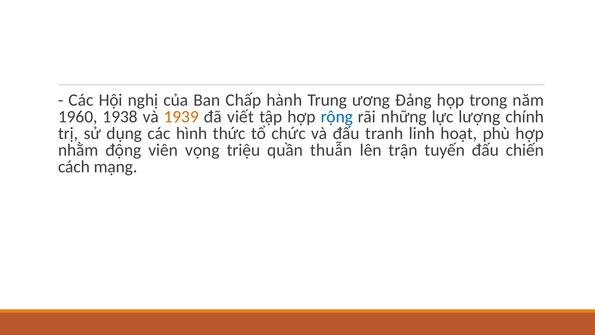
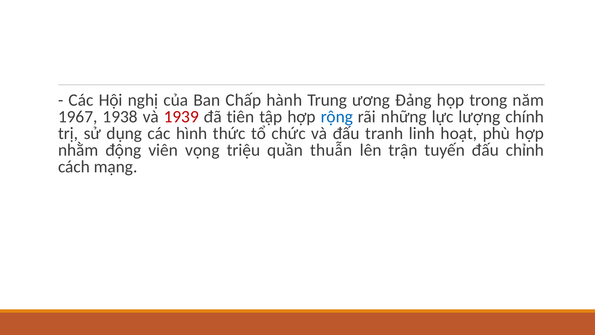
1960: 1960 -> 1967 (78, 117)
1939 colour: orange -> red (181, 117)
viết: viết -> tiên (241, 117)
chiến: chiến -> chỉnh (525, 150)
